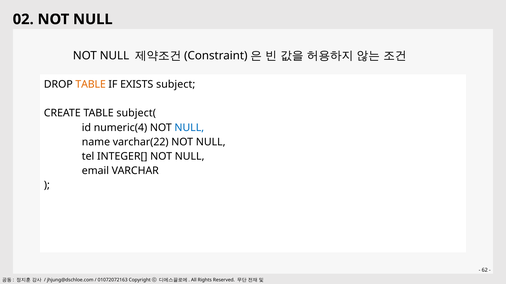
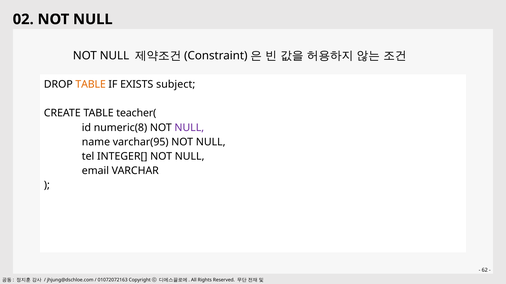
subject(: subject( -> teacher( (136, 113)
numeric(4: numeric(4 -> numeric(8 (120, 128)
NULL colour: blue -> purple (189, 128)
varchar(22: varchar(22 -> varchar(95 (141, 142)
